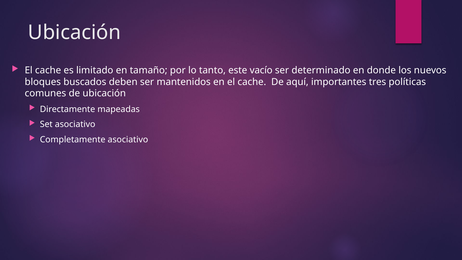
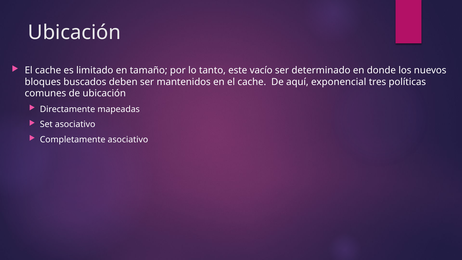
importantes: importantes -> exponencial (339, 82)
